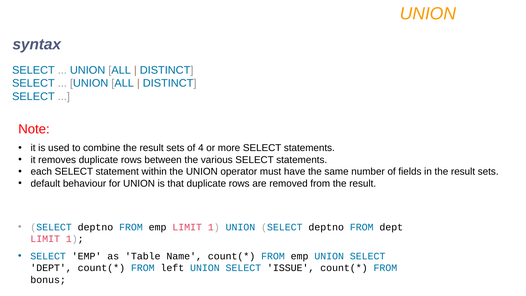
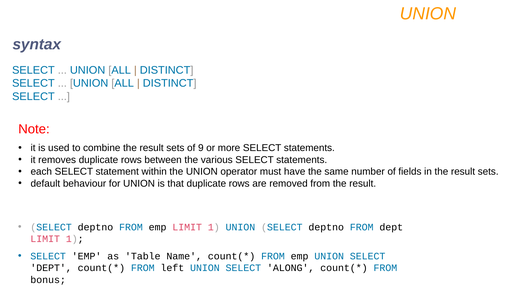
4: 4 -> 9 (201, 148)
ISSUE: ISSUE -> ALONG (291, 268)
